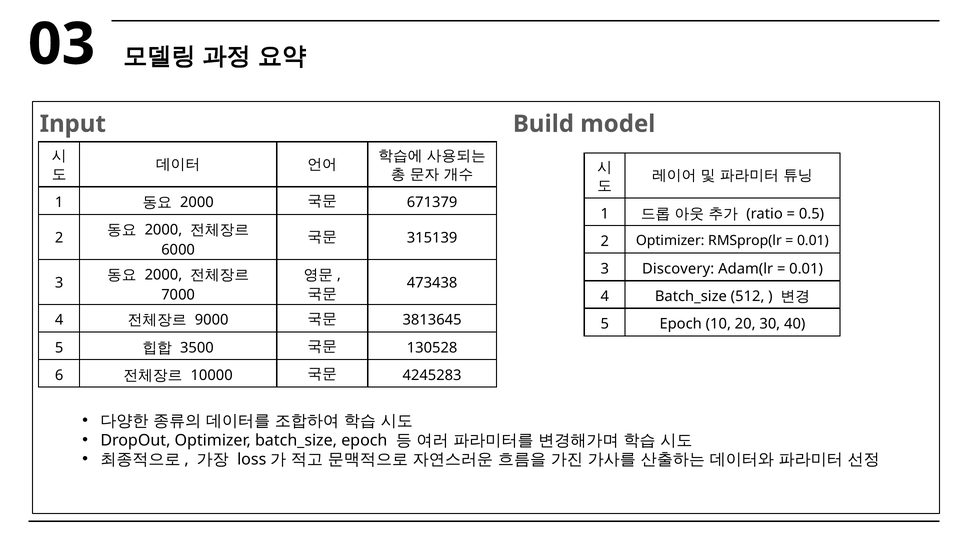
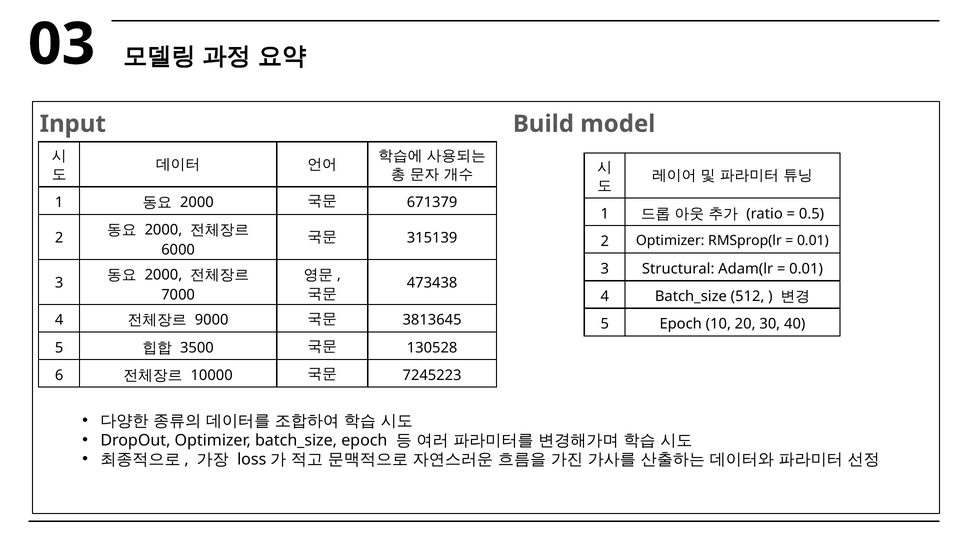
Discovery: Discovery -> Structural (678, 269)
4245283: 4245283 -> 7245223 (432, 375)
